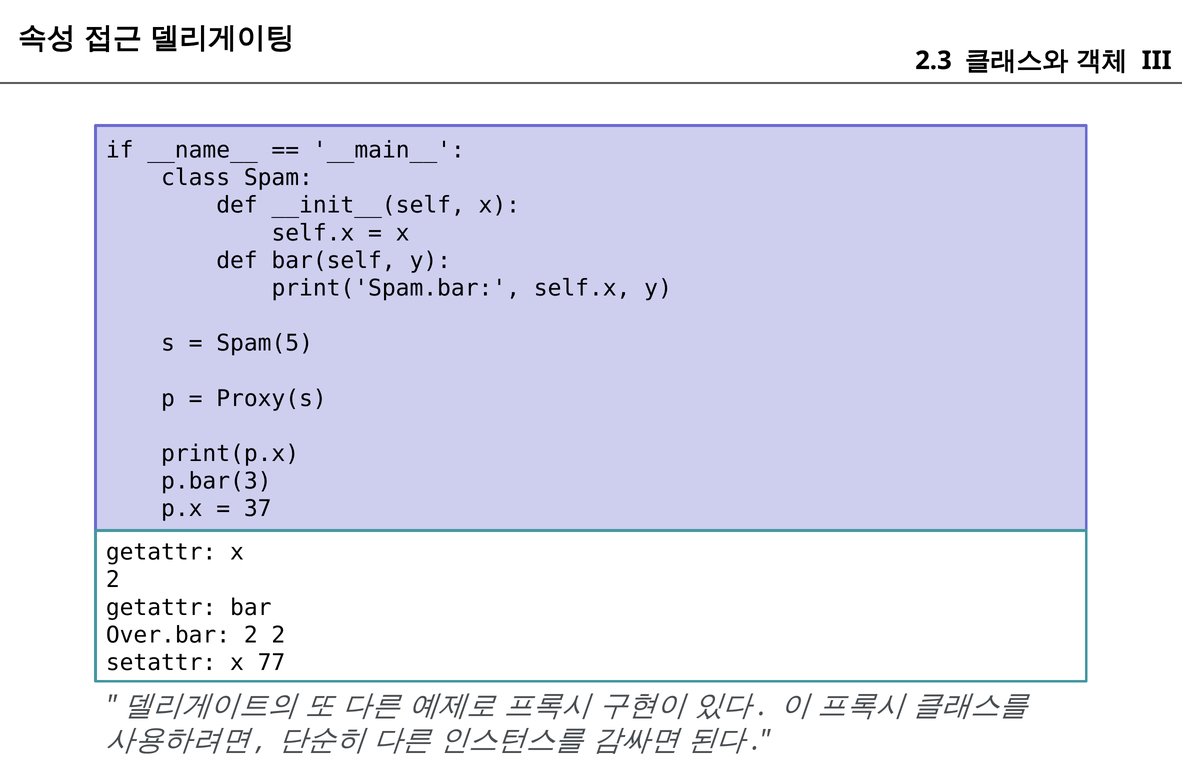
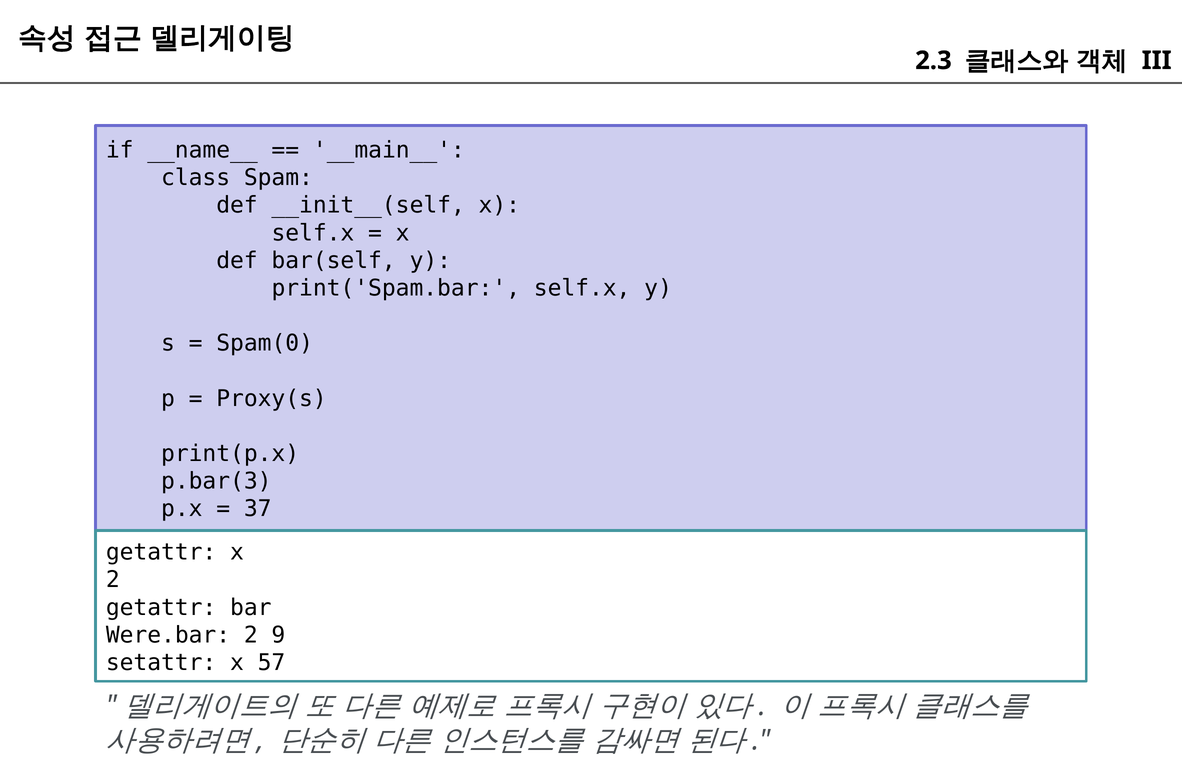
Spam(5: Spam(5 -> Spam(0 (265, 343)
Over.bar: Over.bar -> Were.bar (168, 635)
2 2: 2 -> 9 (278, 635)
77: 77 -> 57 (271, 663)
